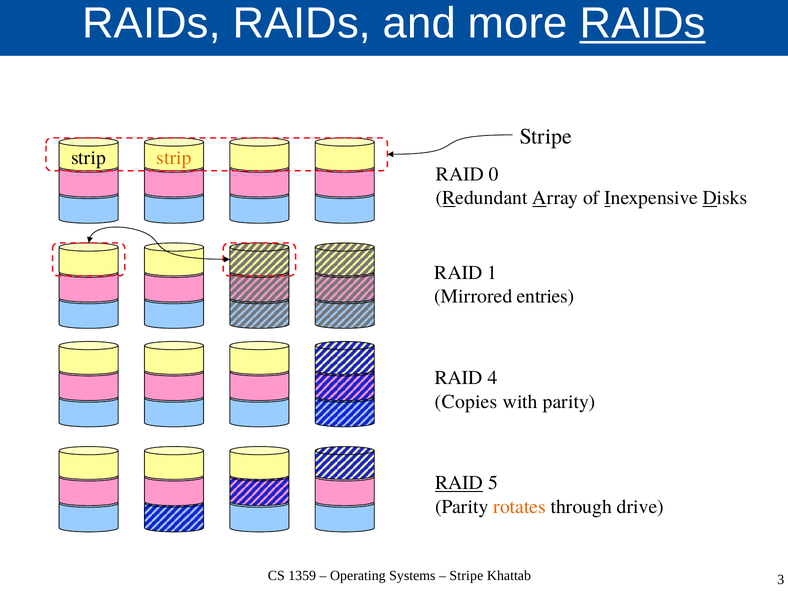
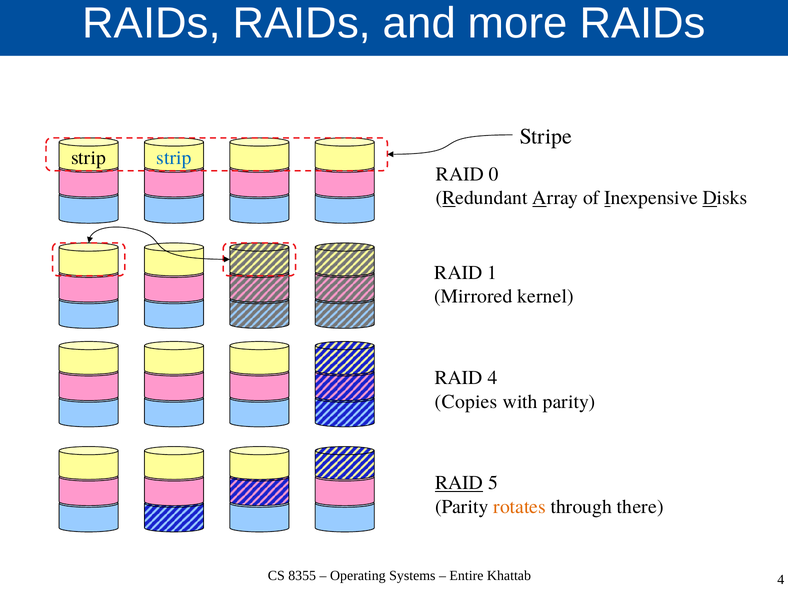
RAIDs underline: present -> none (643, 23)
strip colour: orange -> blue (174, 158)
entries: entries -> kernel (546, 296)
drive: drive -> there (640, 507)
1359: 1359 -> 8355 (302, 576)
Stripe: Stripe -> Entire (466, 576)
Khattab 3: 3 -> 4 (781, 580)
